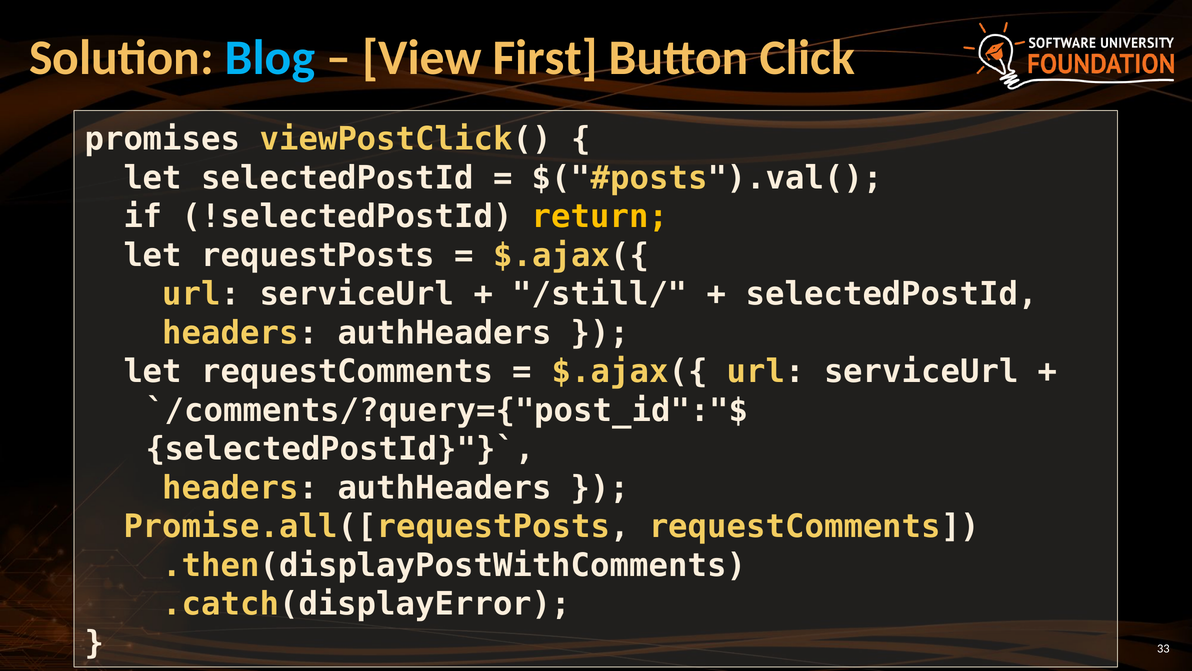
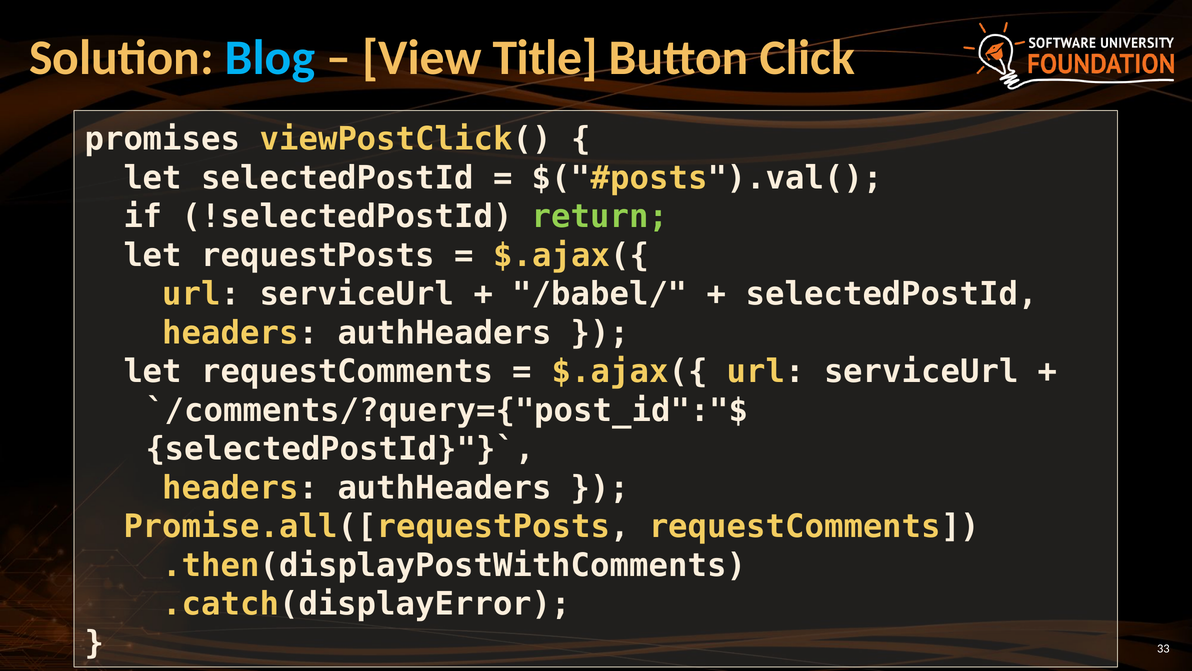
First: First -> Title (545, 58)
return colour: yellow -> light green (600, 217)
/still/: /still/ -> /babel/ (600, 294)
